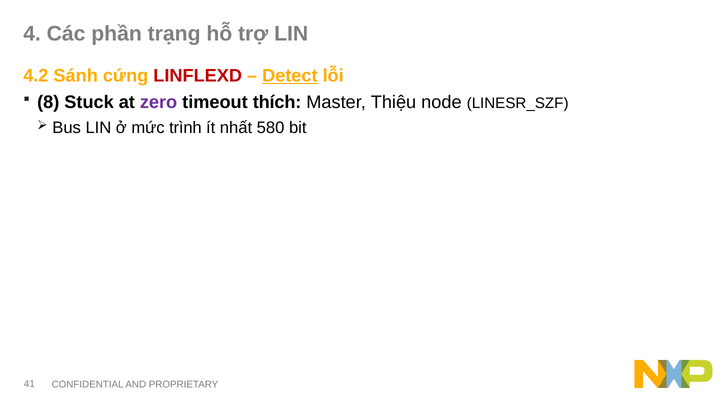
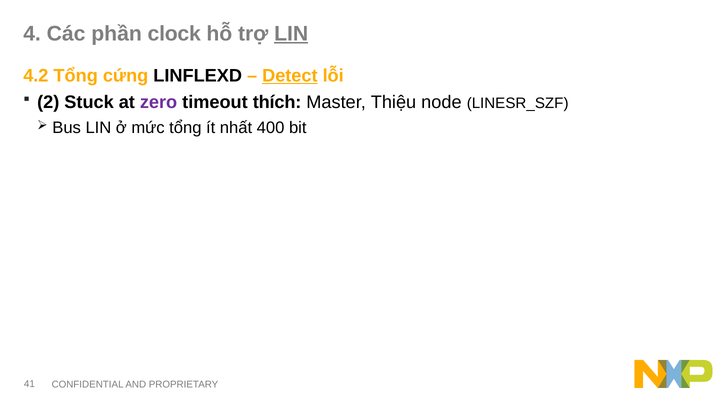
trạng: trạng -> clock (174, 34)
LIN underline: none -> present (291, 34)
4.2 Sánh: Sánh -> Tổng (76, 76)
LINFLEXD colour: red -> black (198, 76)
8: 8 -> 2 (48, 102)
mức trình: trình -> tổng (185, 128)
580: 580 -> 400 (271, 128)
